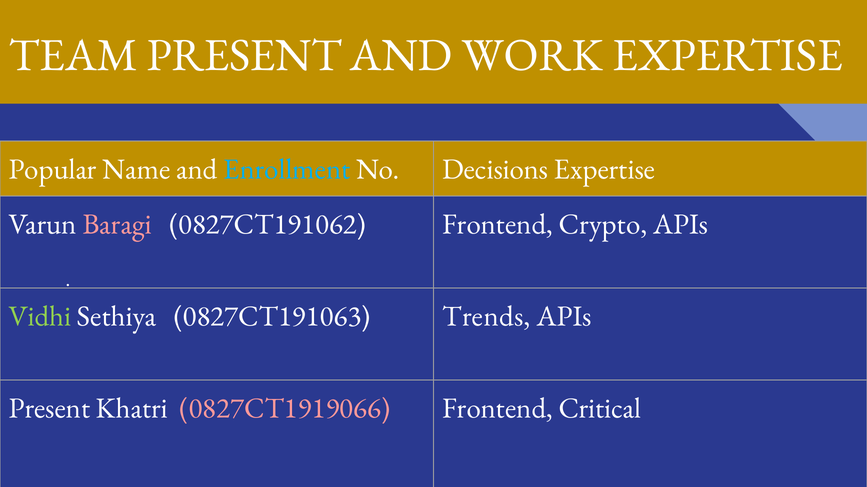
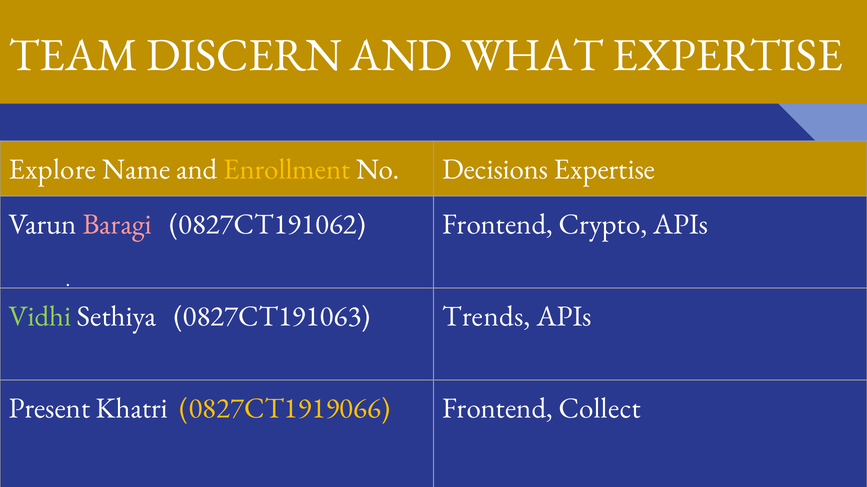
TEAM PRESENT: PRESENT -> DISCERN (244, 55)
WORK: WORK -> WHAT (532, 55)
Popular: Popular -> Explore (52, 169)
Enrollment colour: light blue -> yellow (287, 169)
0827CT1919066 colour: pink -> yellow (285, 409)
Critical: Critical -> Collect (600, 409)
